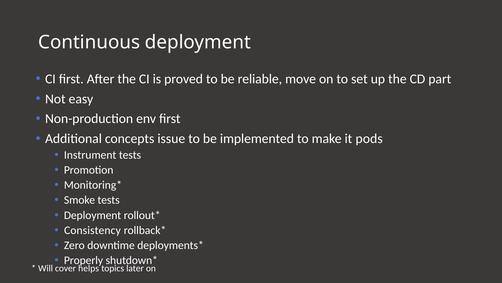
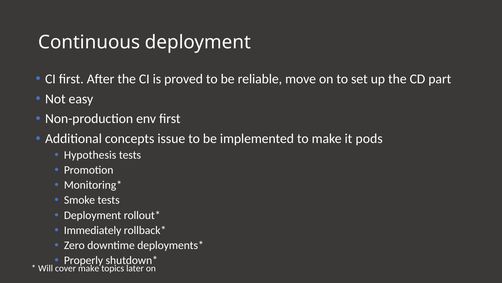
Instrument: Instrument -> Hypothesis (90, 155)
Consistency: Consistency -> Immediately (93, 230)
cover helps: helps -> make (89, 268)
